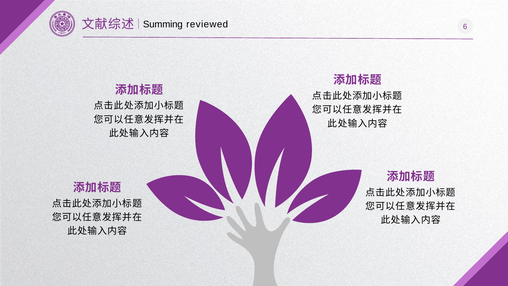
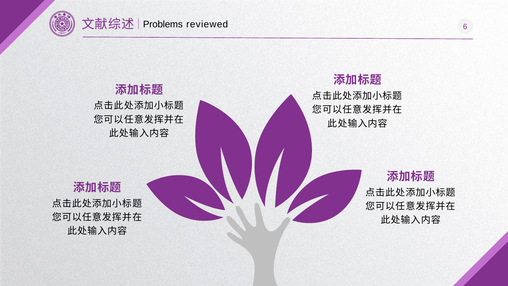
Summing: Summing -> Problems (163, 24)
